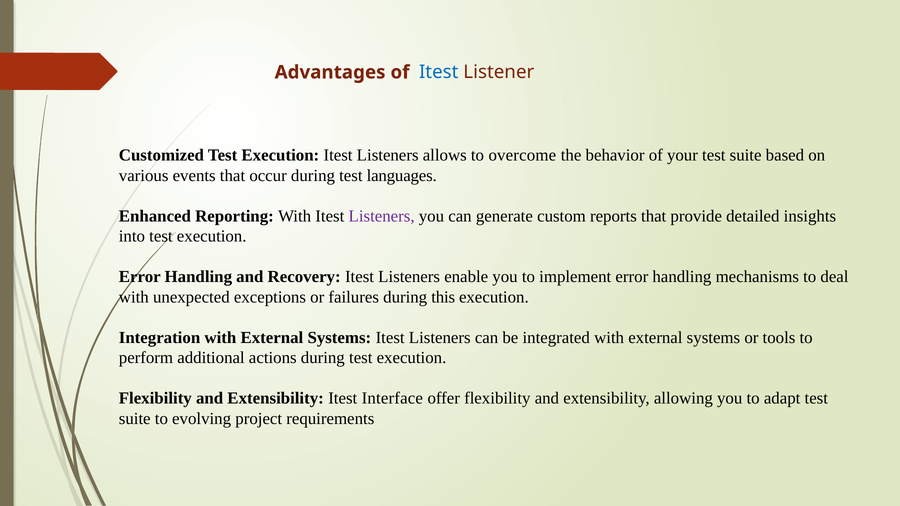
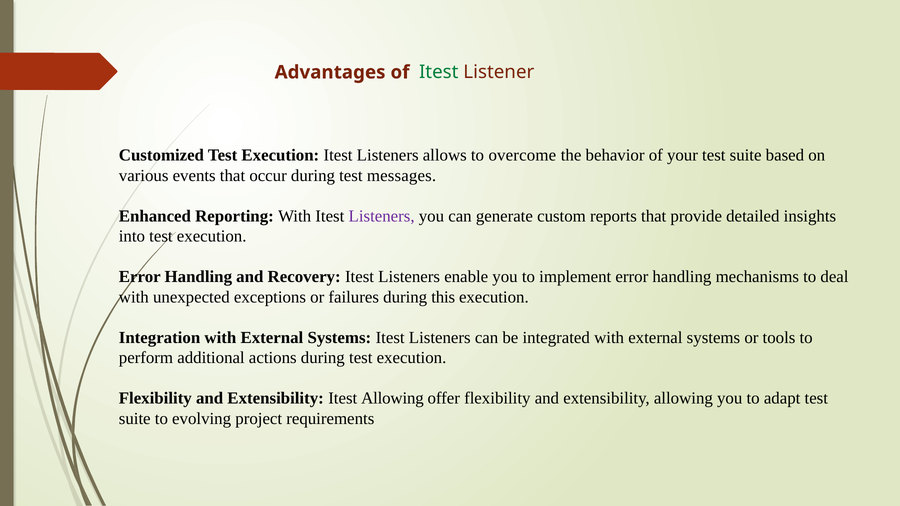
Itest colour: blue -> green (439, 72)
languages: languages -> messages (402, 176)
Itest Interface: Interface -> Allowing (392, 398)
